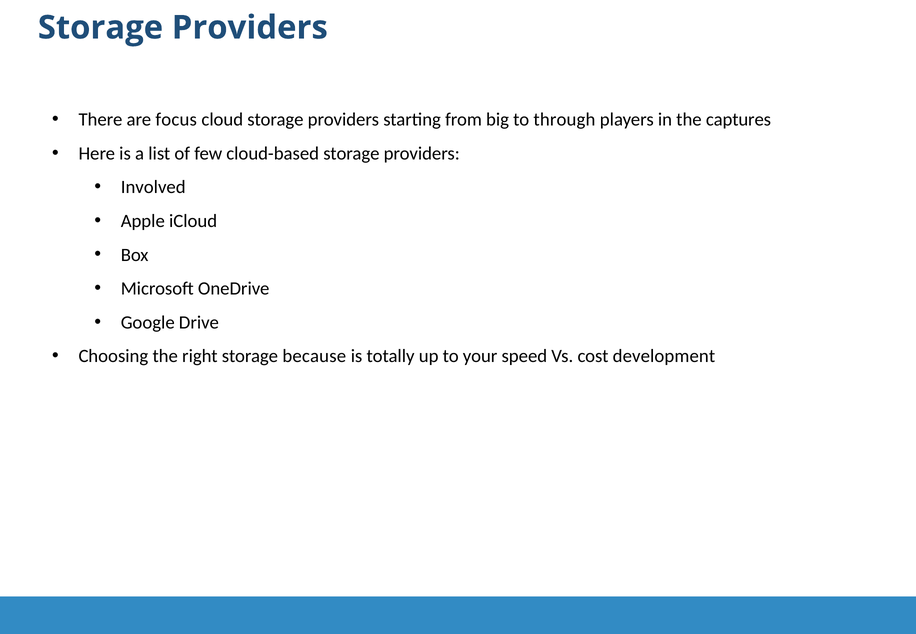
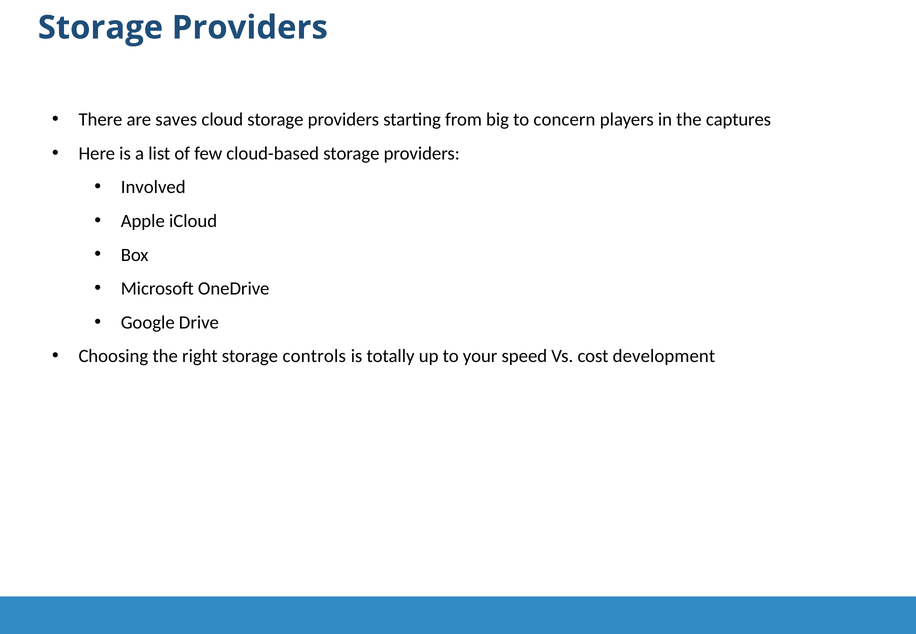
focus: focus -> saves (176, 120)
through: through -> concern (564, 120)
because: because -> controls (314, 356)
